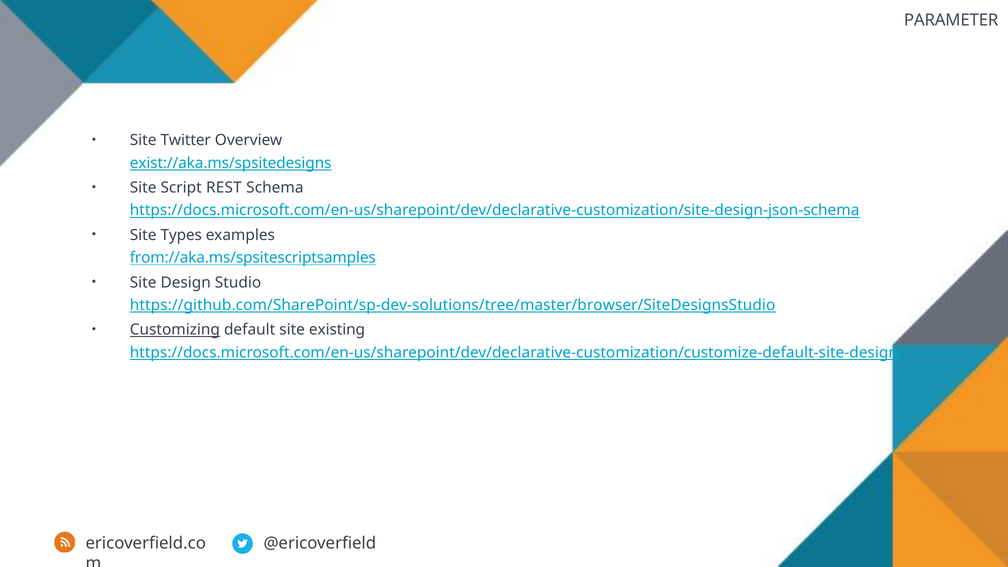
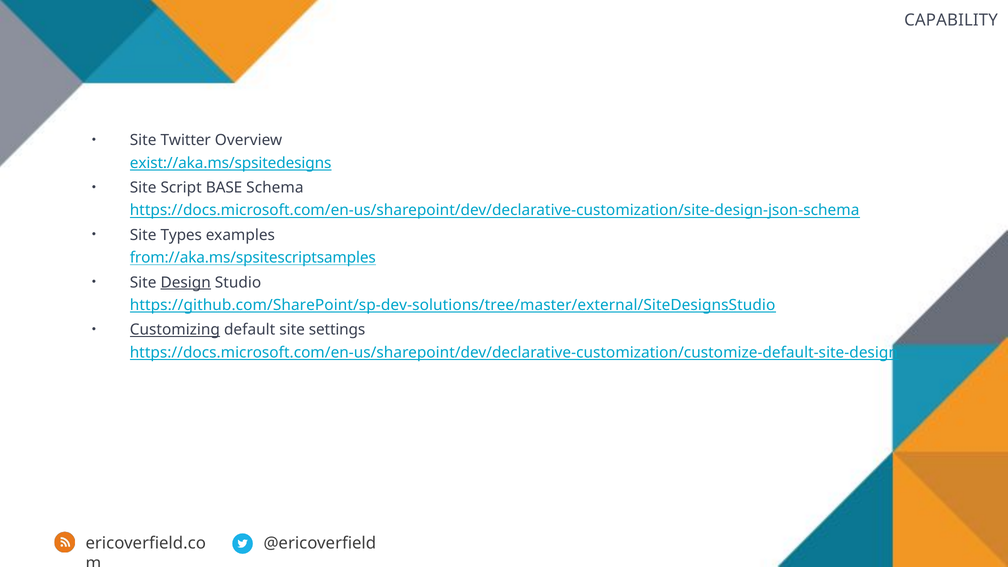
PARAMETER: PARAMETER -> CAPABILITY (951, 20)
REST: REST -> BASE (224, 188)
Design underline: none -> present (186, 282)
https://github.com/SharePoint/sp-dev-solutions/tree/master/browser/SiteDesignsStudio: https://github.com/SharePoint/sp-dev-solutions/tree/master/browser/SiteDesignsStudio -> https://github.com/SharePoint/sp-dev-solutions/tree/master/external/SiteDesignsStudio (453, 305)
existing: existing -> settings (337, 330)
